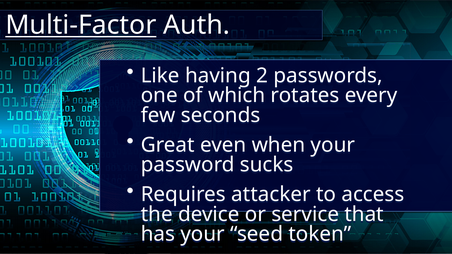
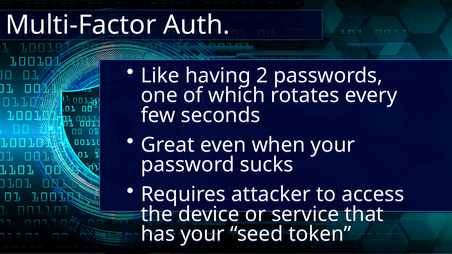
Multi-Factor underline: present -> none (81, 25)
